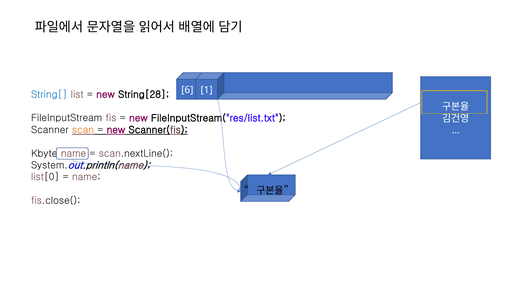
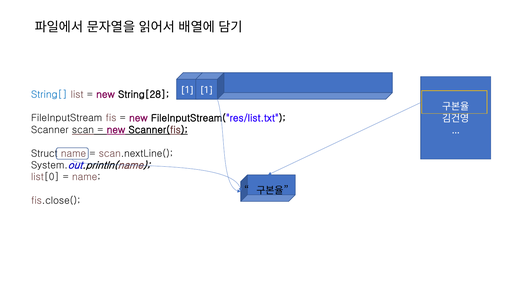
6: 6 -> 1 (187, 90)
scan colour: orange -> black (83, 130)
Kbyte: Kbyte -> Struct (44, 154)
